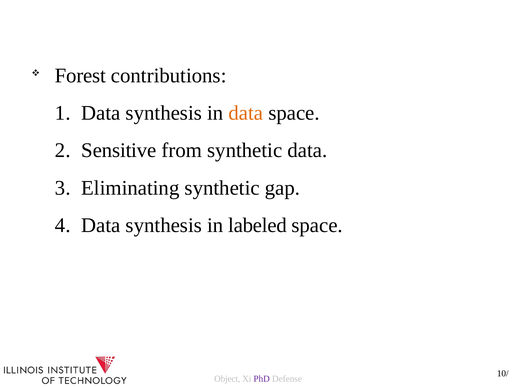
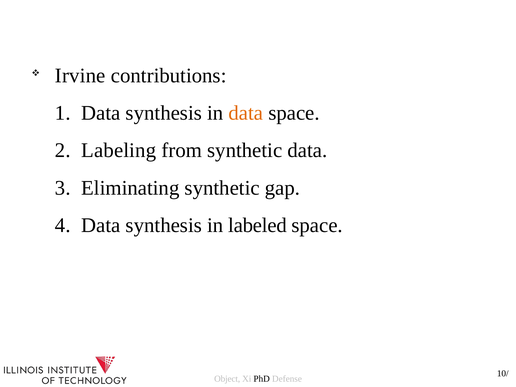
Forest: Forest -> Irvine (80, 76)
Sensitive: Sensitive -> Labeling (119, 150)
PhD colour: purple -> black (262, 379)
